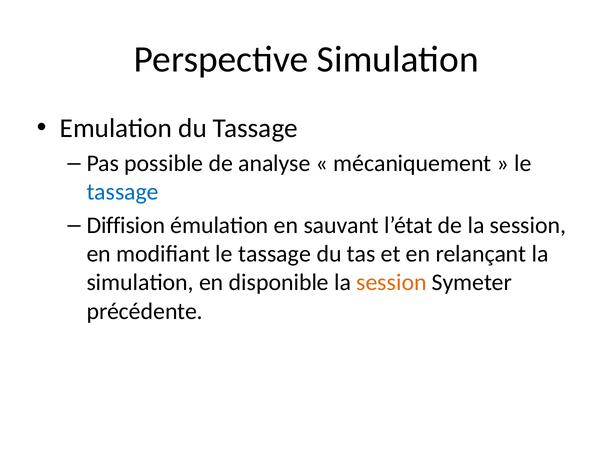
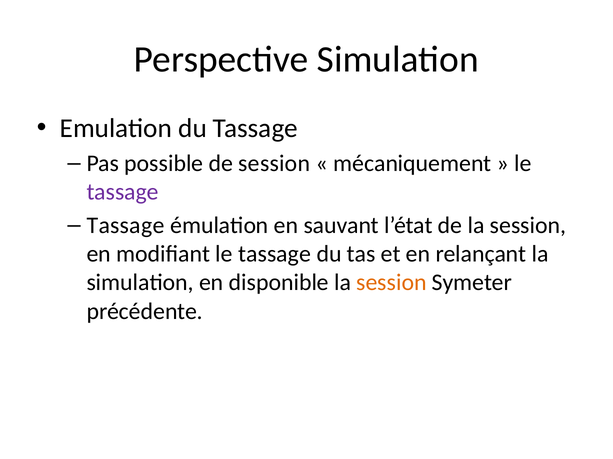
de analyse: analyse -> session (274, 164)
tassage colour: blue -> purple (123, 192)
Diffision: Diffision -> Tassage (126, 226)
